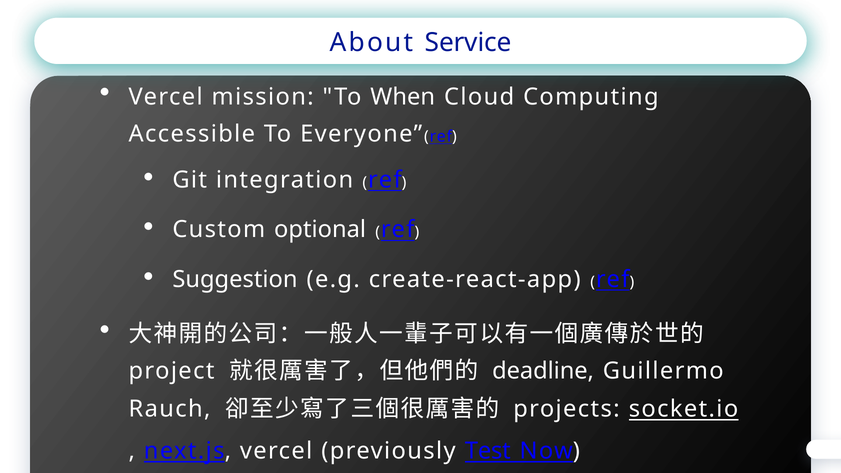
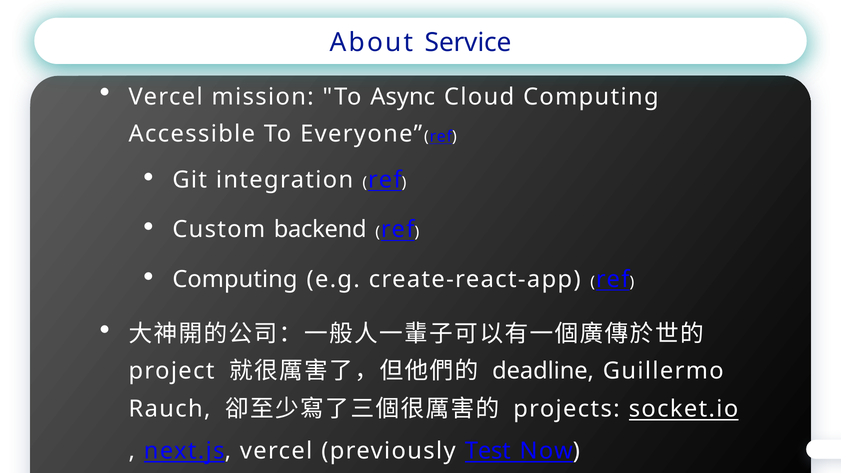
When: When -> Async (403, 97)
optional: optional -> backend (320, 230)
Suggestion: Suggestion -> Computing (235, 279)
